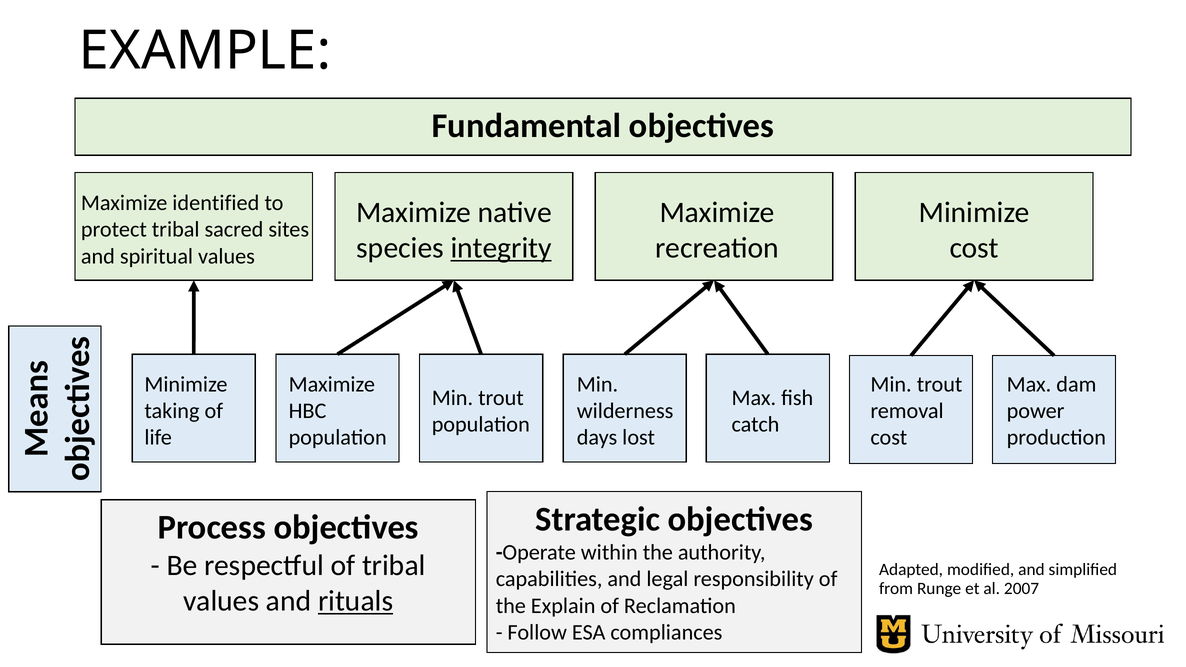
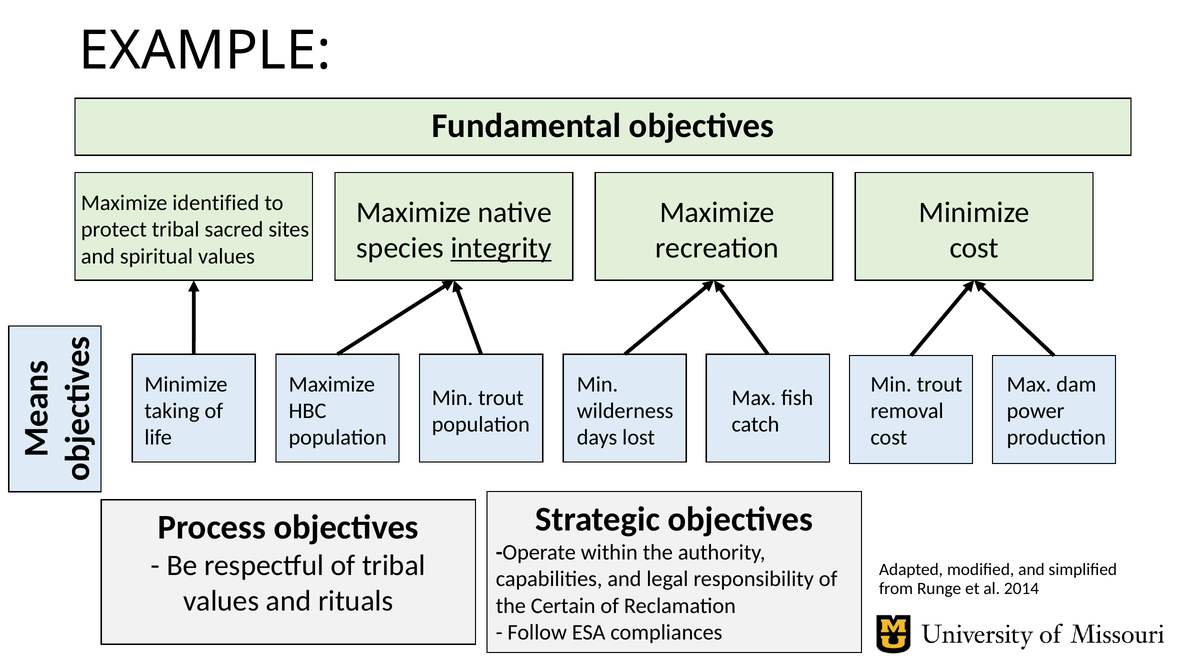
2007: 2007 -> 2014 (1022, 588)
rituals underline: present -> none (356, 601)
Explain: Explain -> Certain (563, 606)
